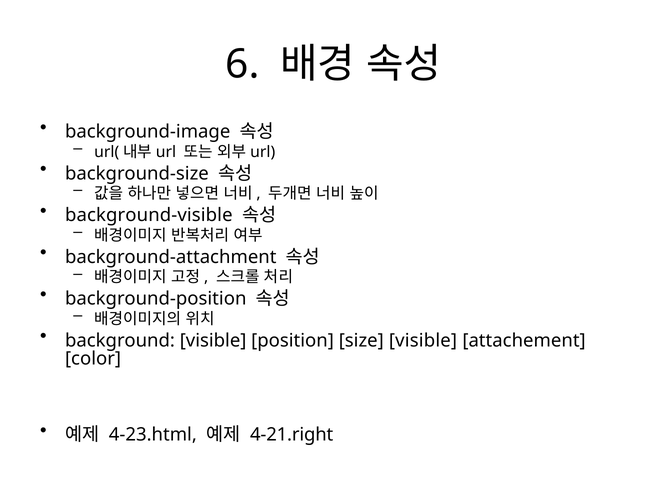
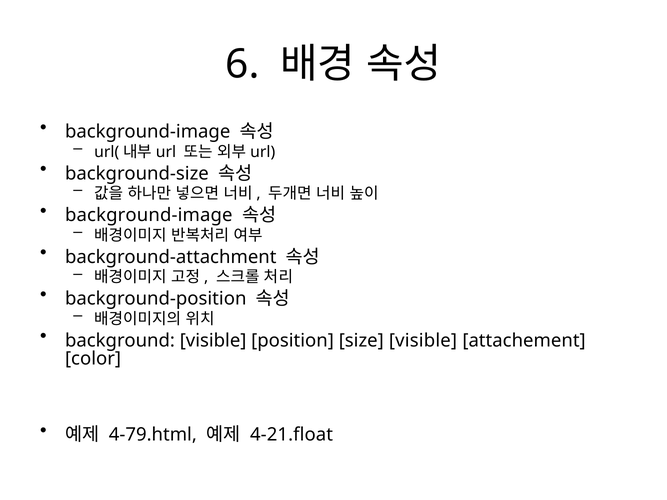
background-visible: background-visible -> background-image (149, 215)
4-23.html: 4-23.html -> 4-79.html (153, 435)
4-21.right: 4-21.right -> 4-21.float (291, 435)
